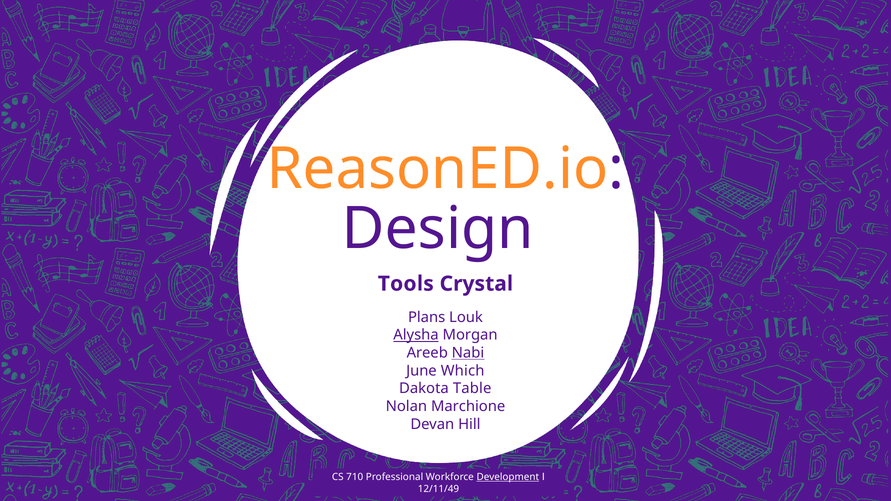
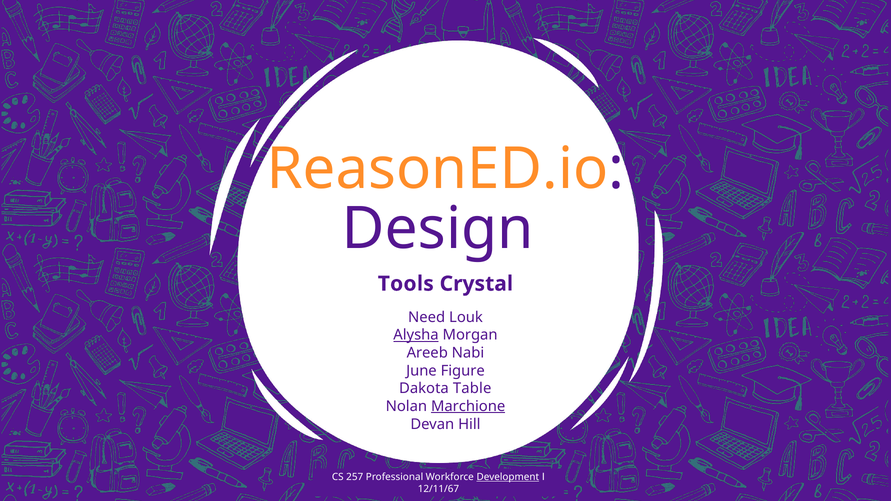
Plans: Plans -> Need (427, 317)
Nabi underline: present -> none (468, 353)
Which: Which -> Figure (463, 371)
Marchione underline: none -> present (468, 406)
710: 710 -> 257 (355, 477)
12/11/49: 12/11/49 -> 12/11/67 (438, 489)
